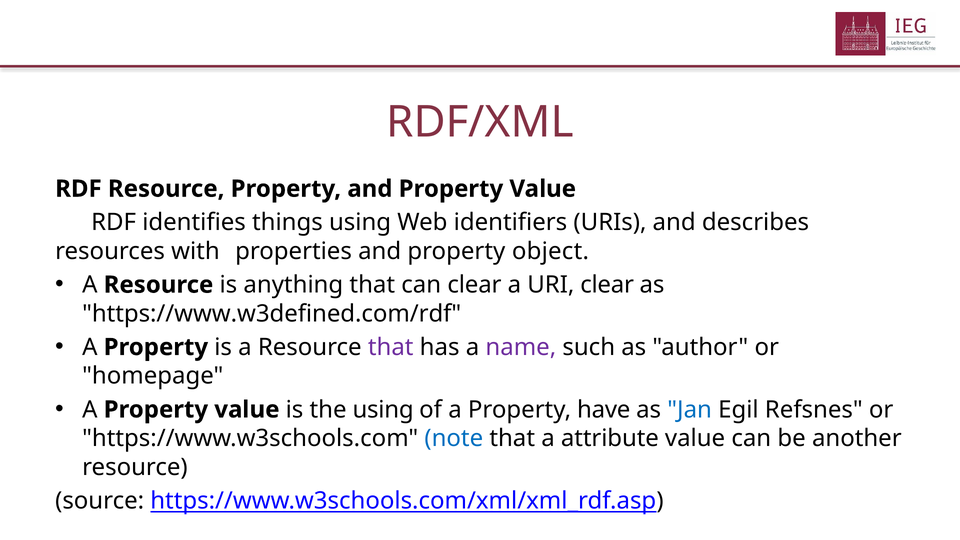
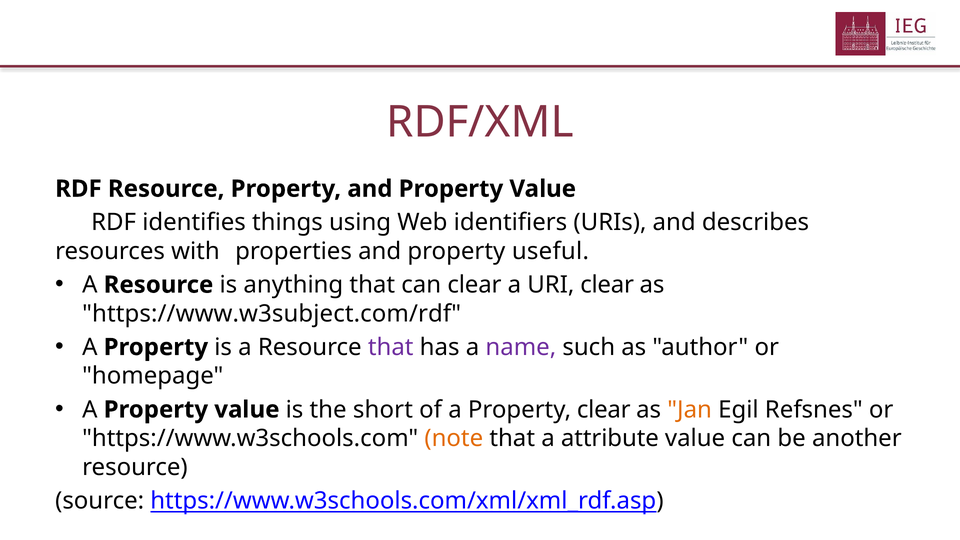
object: object -> useful (550, 251)
https://www.w3defined.com/rdf: https://www.w3defined.com/rdf -> https://www.w3subject.com/rdf (272, 314)
the using: using -> short (383, 410)
Property have: have -> clear (604, 410)
Jan colour: blue -> orange (690, 410)
note colour: blue -> orange (454, 438)
